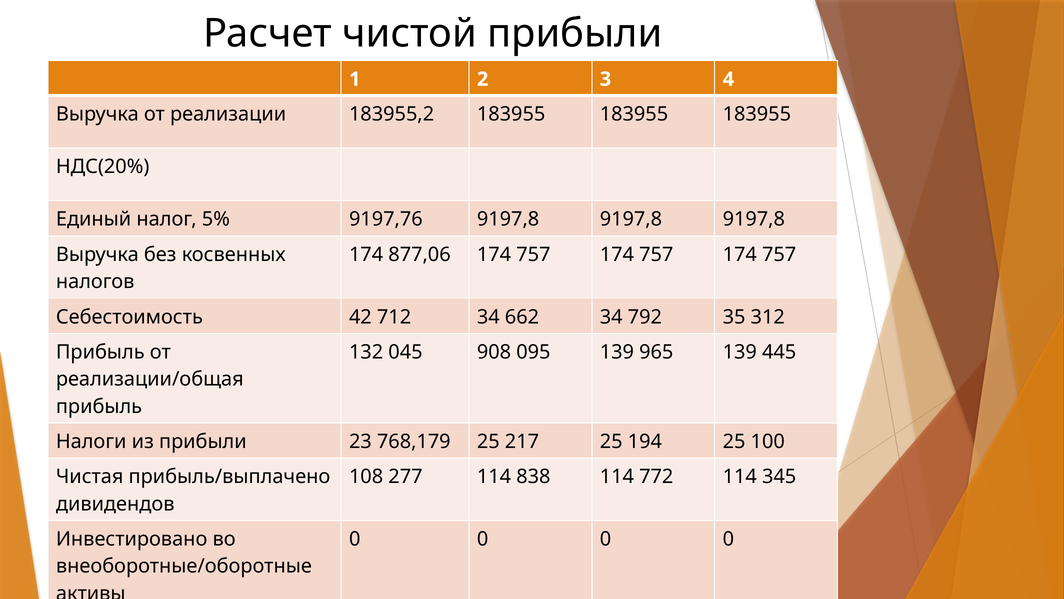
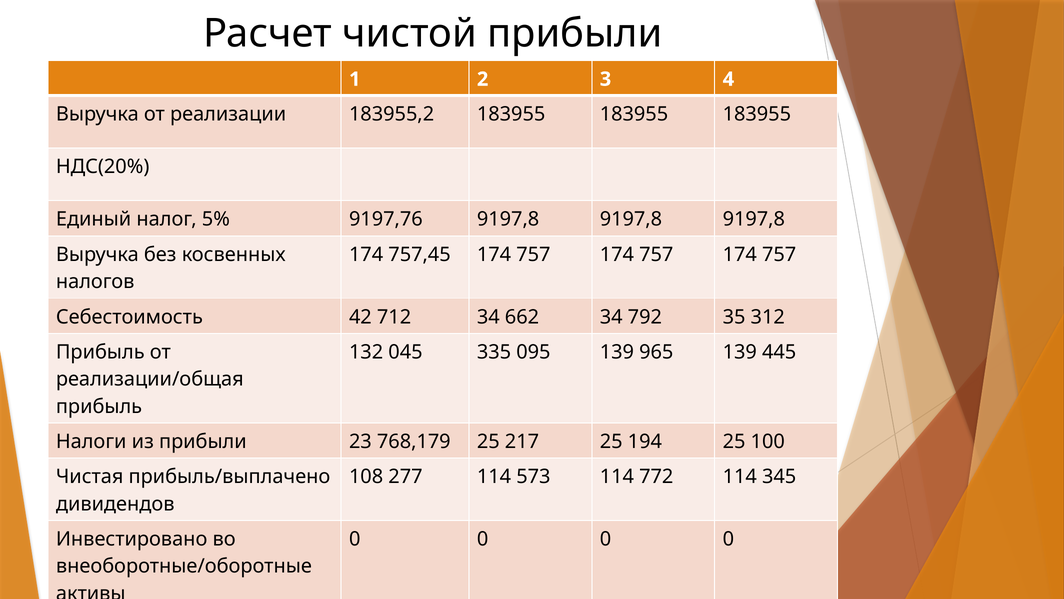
877,06: 877,06 -> 757,45 (420, 254)
908: 908 -> 335 (494, 352)
838: 838 -> 573 (533, 477)
